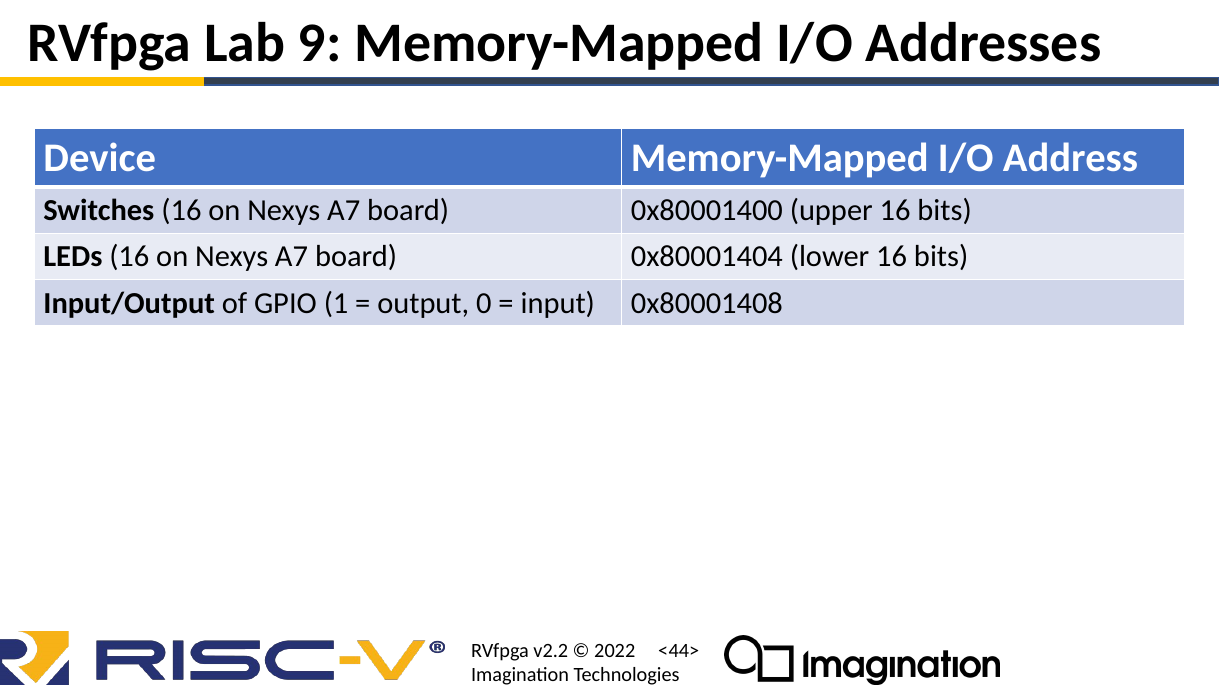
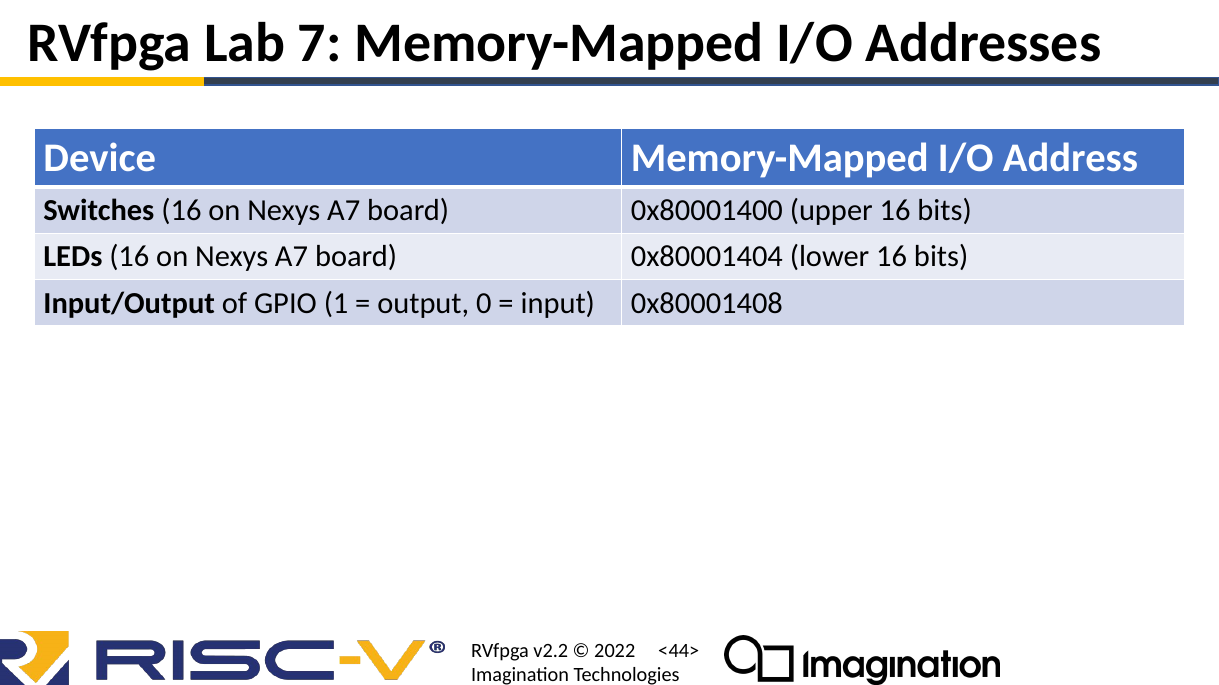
9: 9 -> 7 (320, 43)
